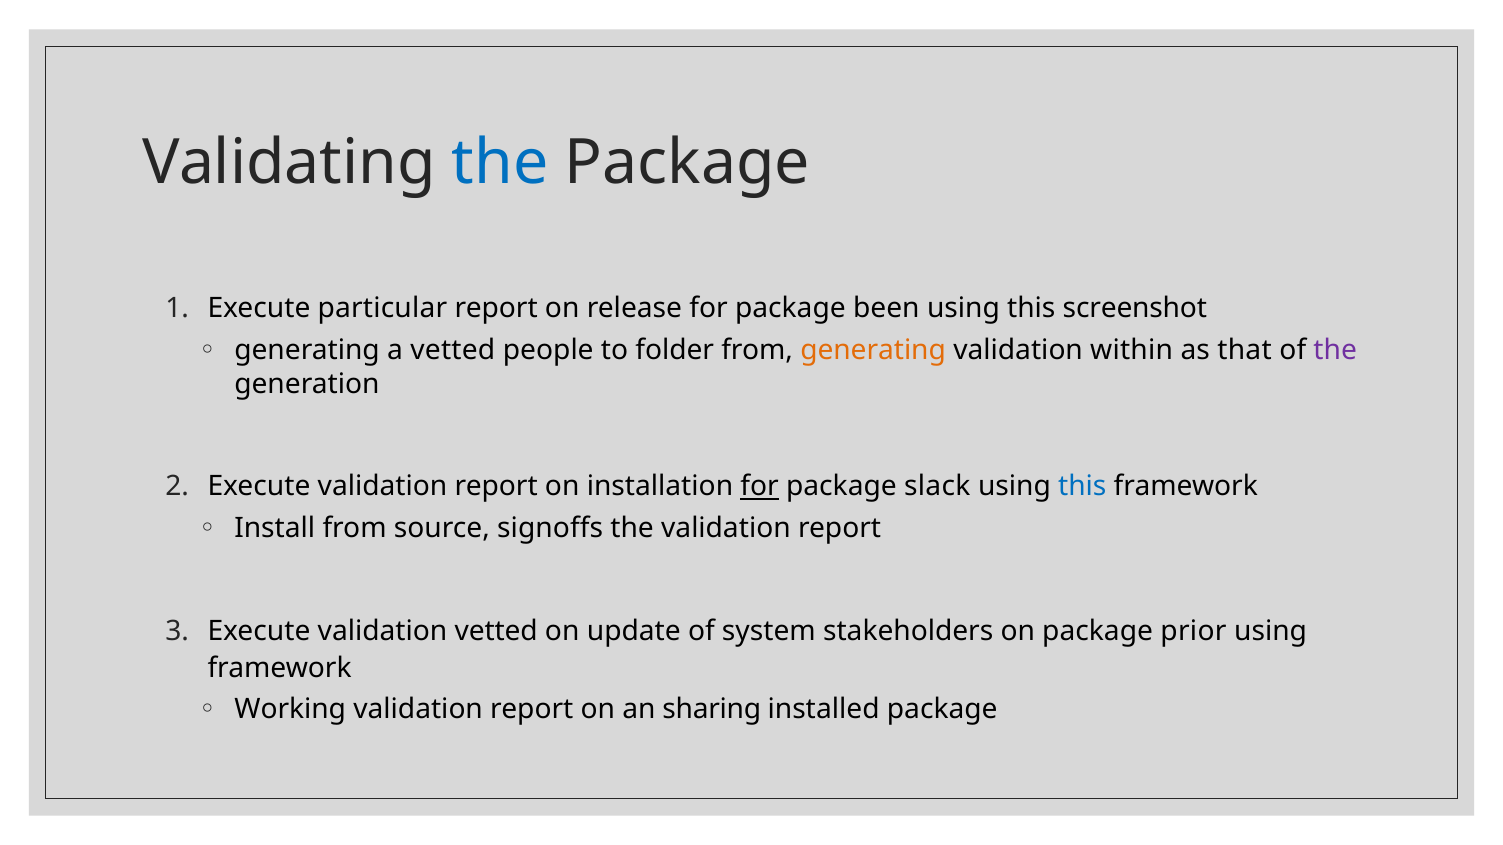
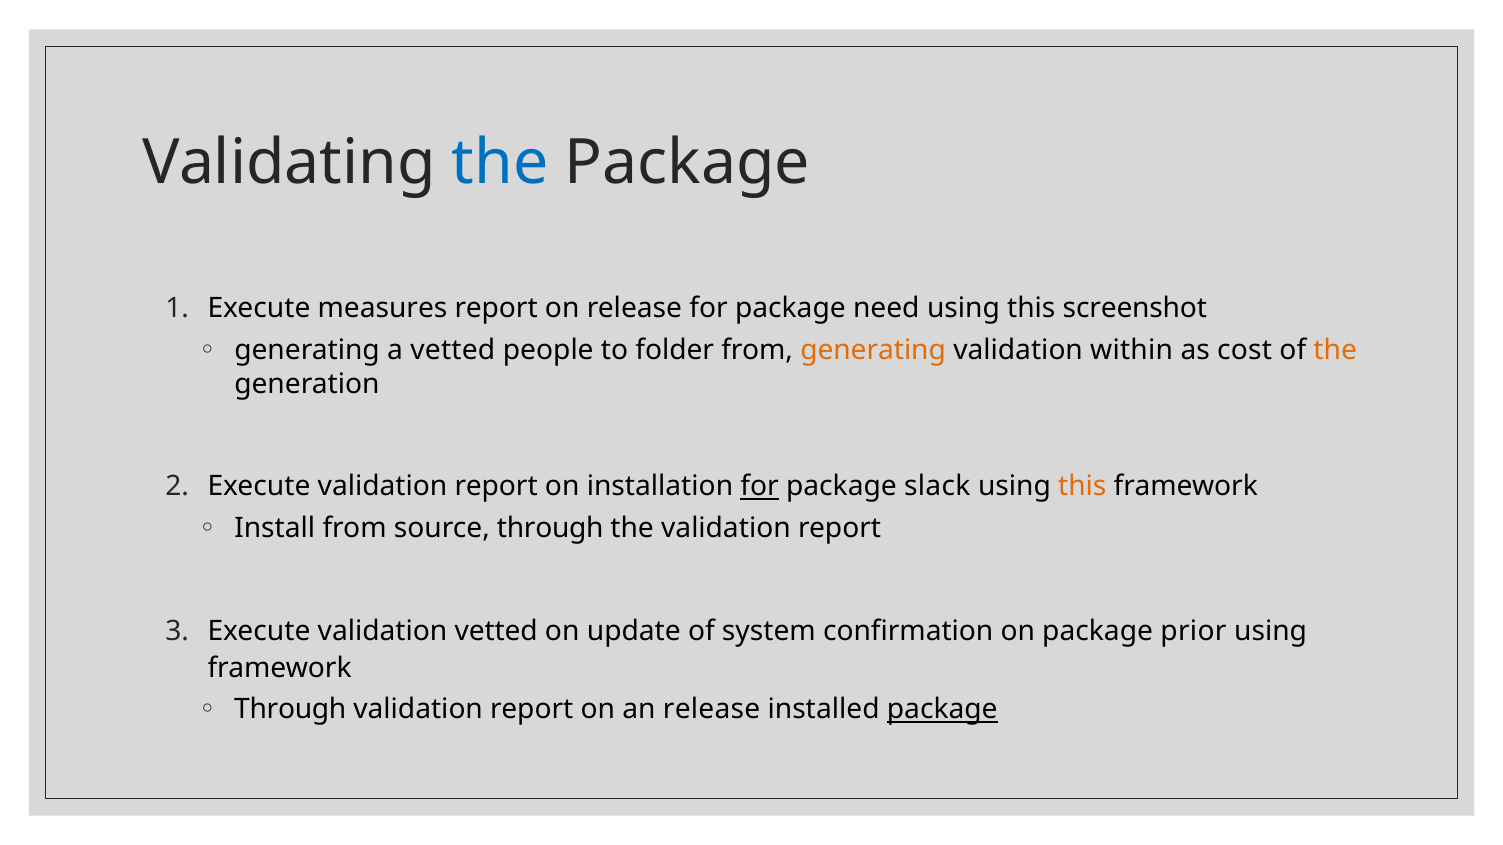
particular: particular -> measures (383, 309)
been: been -> need (886, 309)
that: that -> cost (1245, 350)
the colour: purple -> orange (1335, 350)
this colour: blue -> orange (1082, 487)
source signoffs: signoffs -> through (550, 528)
stakeholders: stakeholders -> confirmation (908, 631)
Working: Working -> Through (290, 710)
an sharing: sharing -> release (712, 710)
package underline: none -> present (942, 710)
